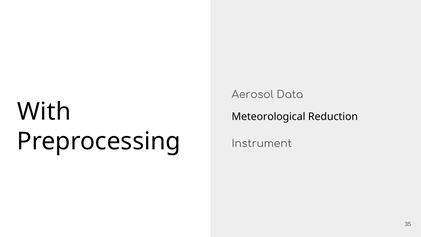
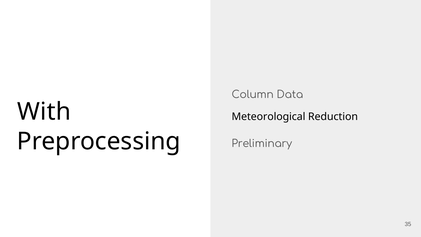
Aerosol: Aerosol -> Column (253, 95)
Instrument: Instrument -> Preliminary (262, 144)
